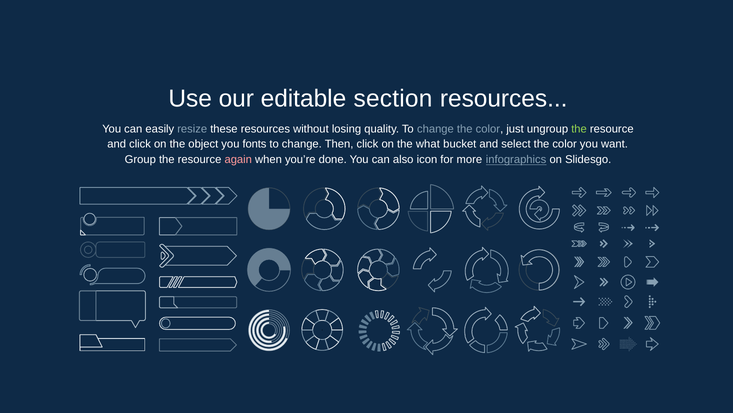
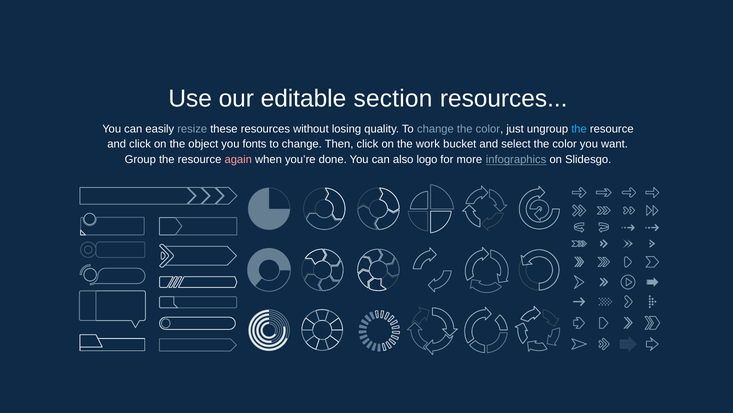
the colour: light green -> light blue (579, 129)
what: what -> work (428, 144)
icon: icon -> logo (427, 159)
